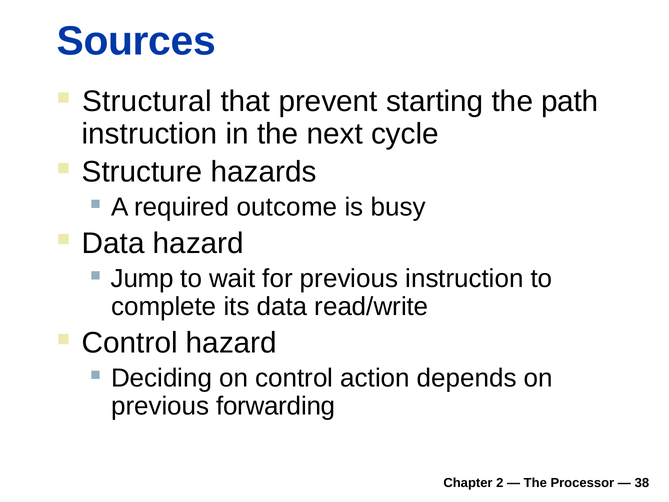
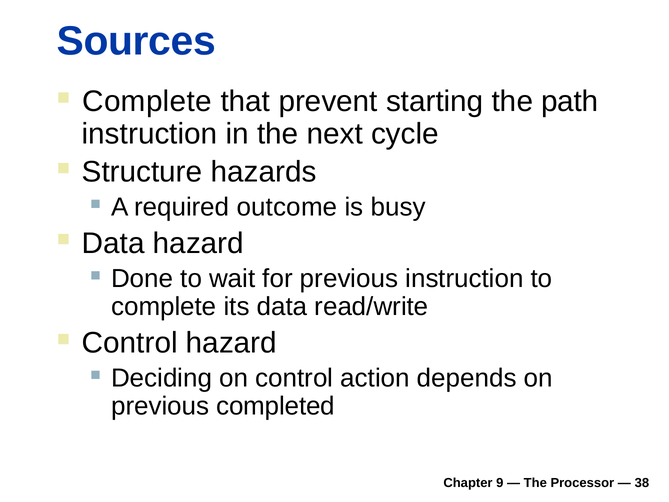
Structural: Structural -> Complete (147, 102)
Jump: Jump -> Done (142, 279)
forwarding: forwarding -> completed (276, 406)
2: 2 -> 9 (500, 483)
